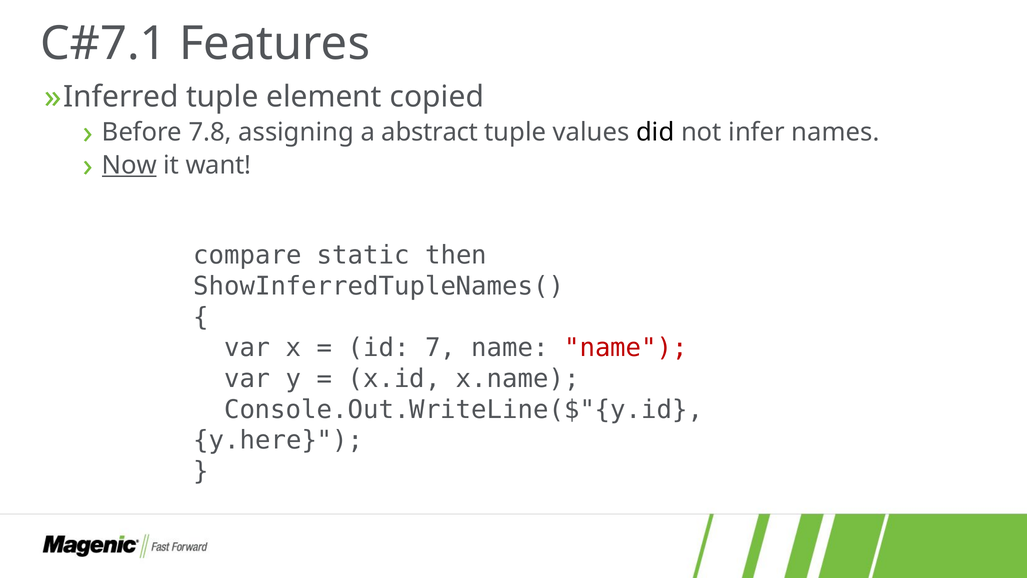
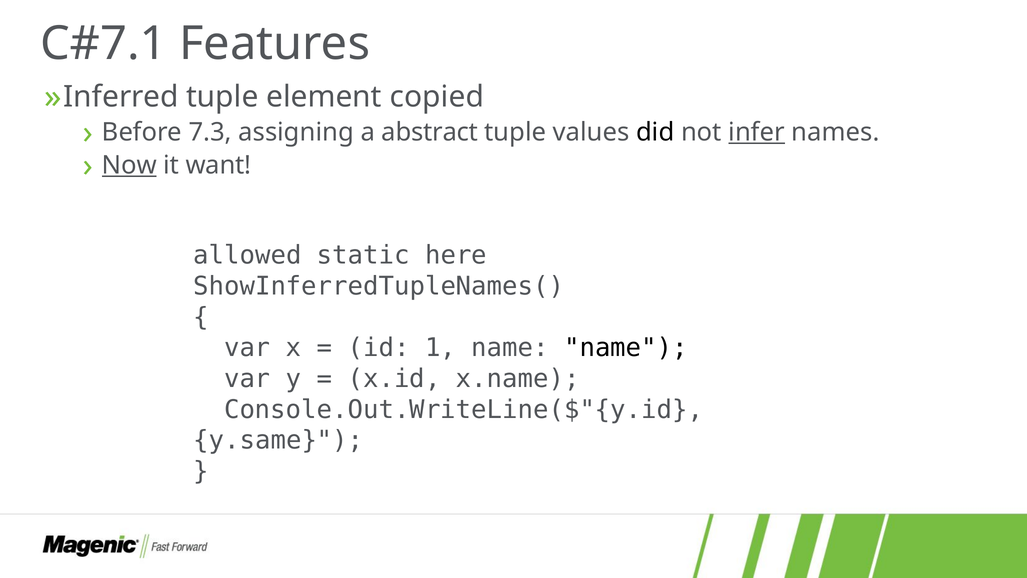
7.8: 7.8 -> 7.3 (210, 132)
infer underline: none -> present (757, 132)
compare: compare -> allowed (247, 255)
then: then -> here (456, 255)
7: 7 -> 1 (440, 348)
name colour: red -> black (626, 348)
y.here: y.here -> y.same (278, 440)
